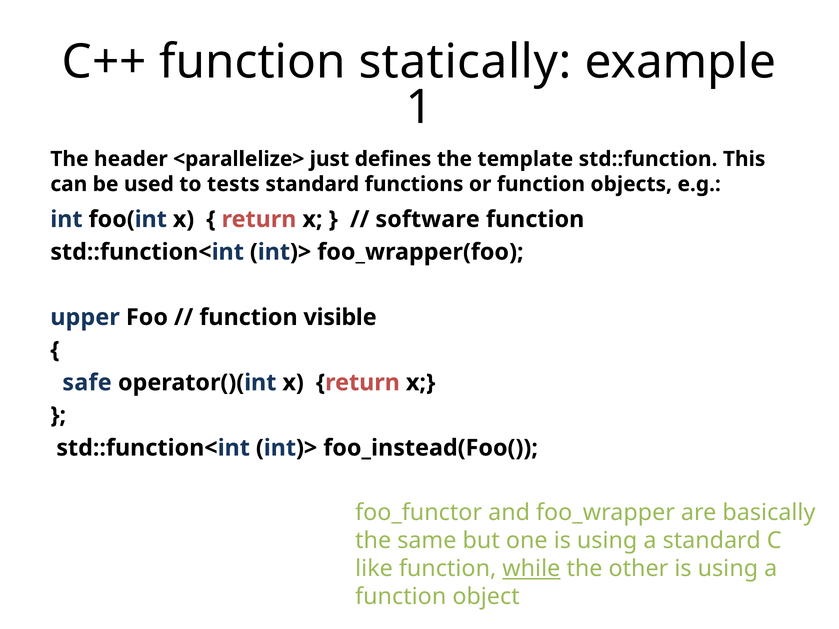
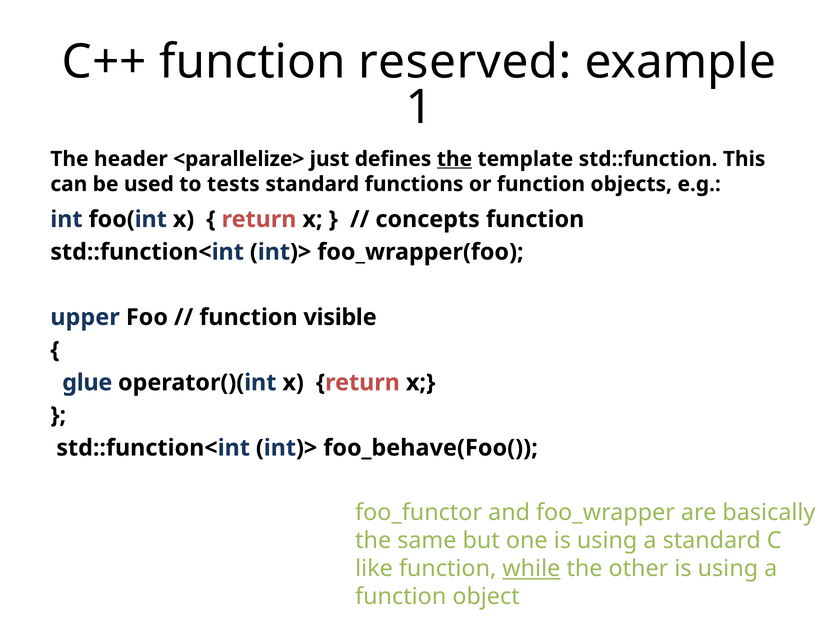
statically: statically -> reserved (465, 62)
the underline: none -> present (454, 159)
software: software -> concepts (428, 219)
safe: safe -> glue (87, 383)
foo_instead(Foo(: foo_instead(Foo( -> foo_behave(Foo( (431, 448)
